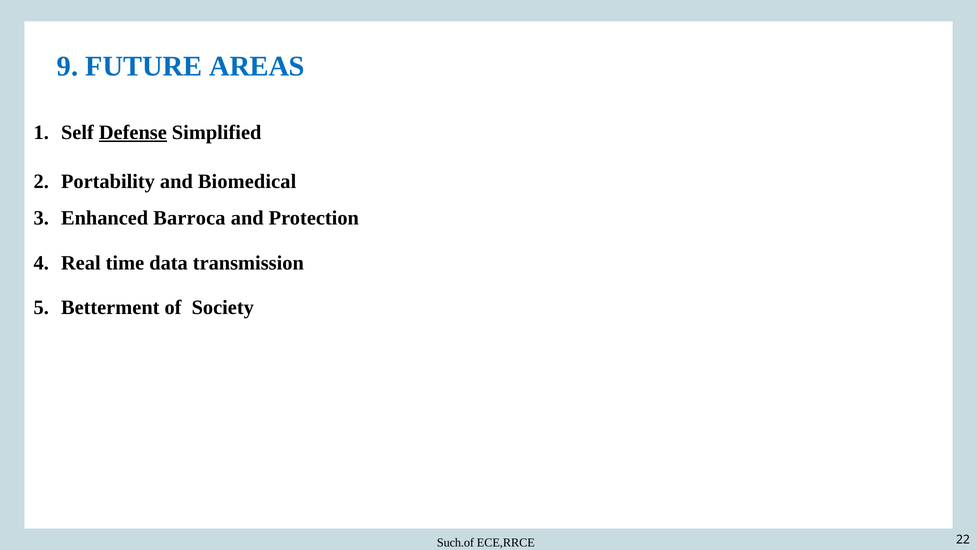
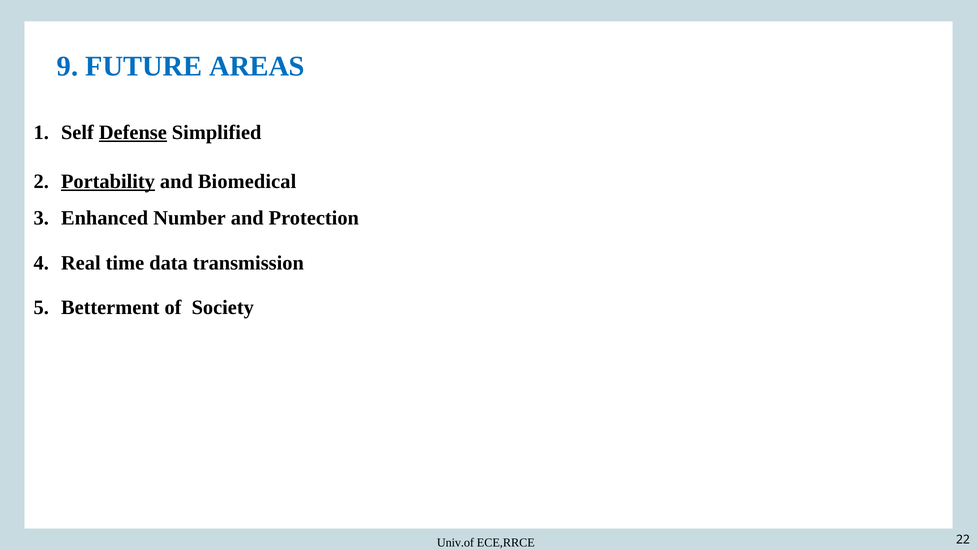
Portability underline: none -> present (108, 181)
Barroca: Barroca -> Number (189, 218)
Such.of: Such.of -> Univ.of (455, 542)
